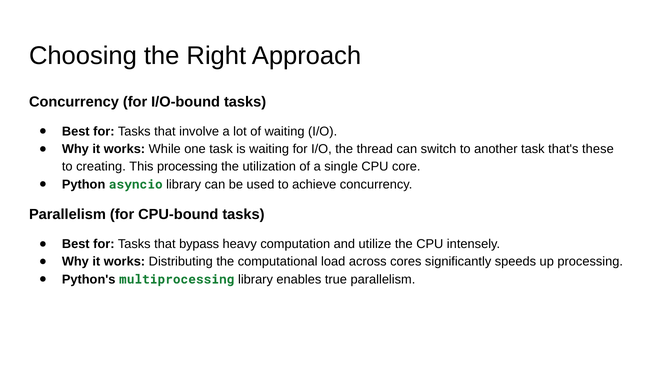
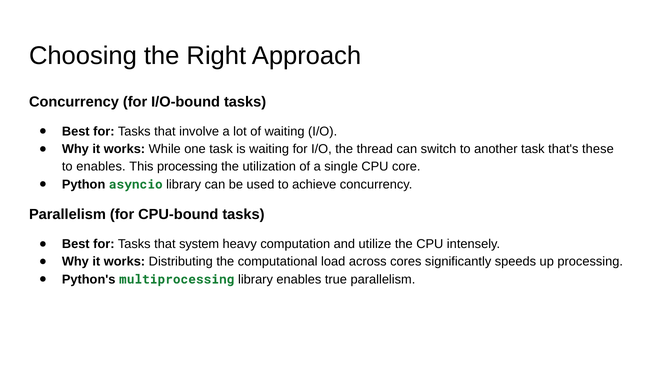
to creating: creating -> enables (101, 167)
bypass: bypass -> system (199, 244)
